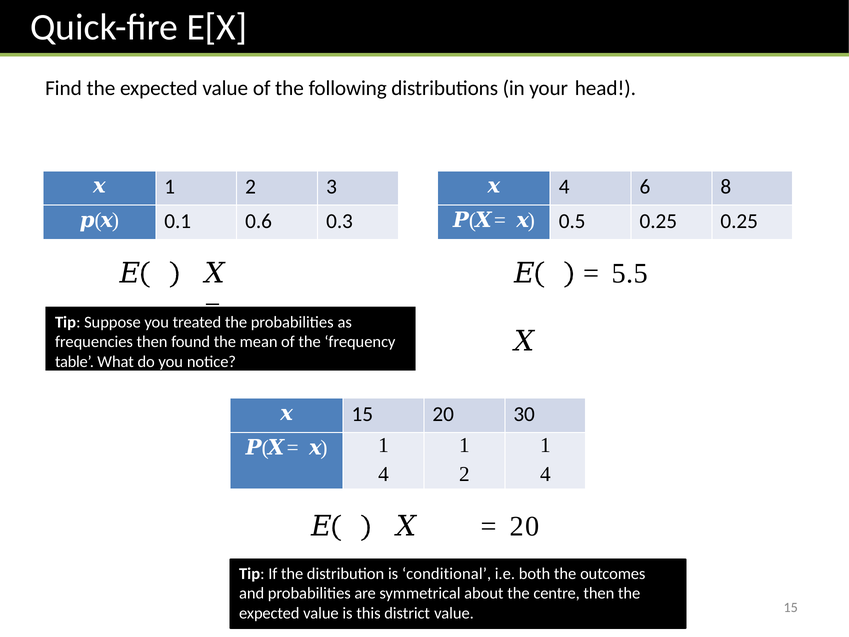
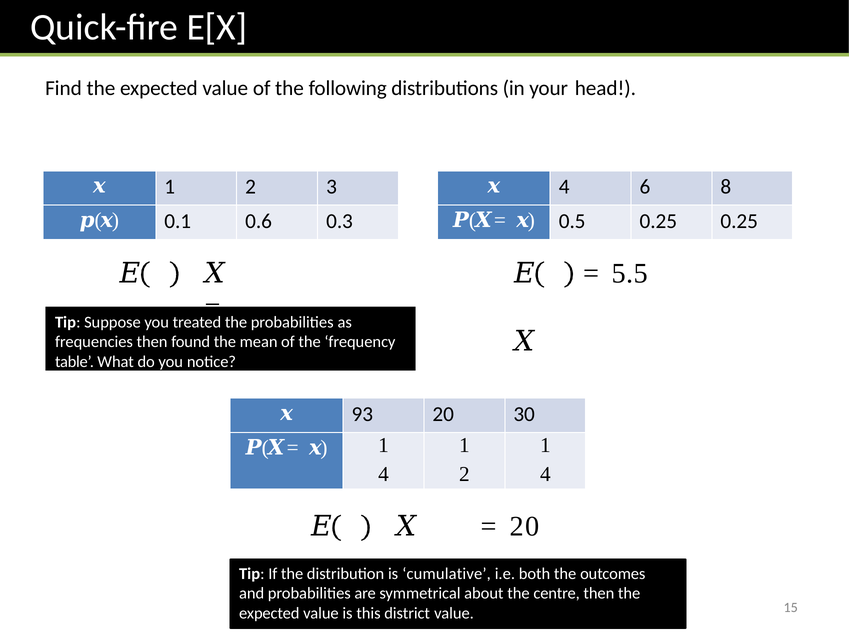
𝒙 15: 15 -> 93 (362, 414)
conditional: conditional -> cumulative (447, 573)
